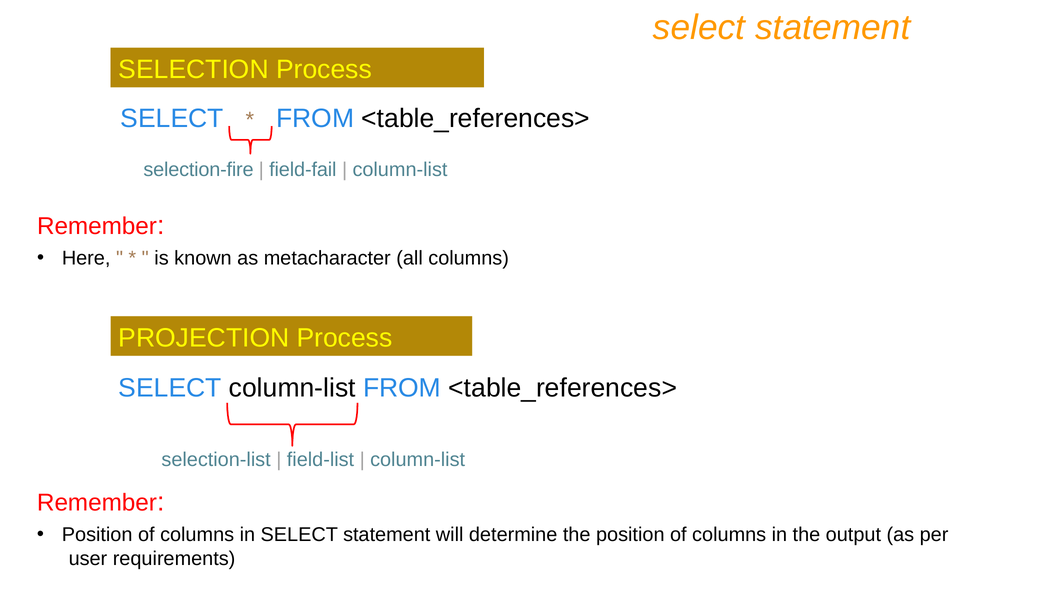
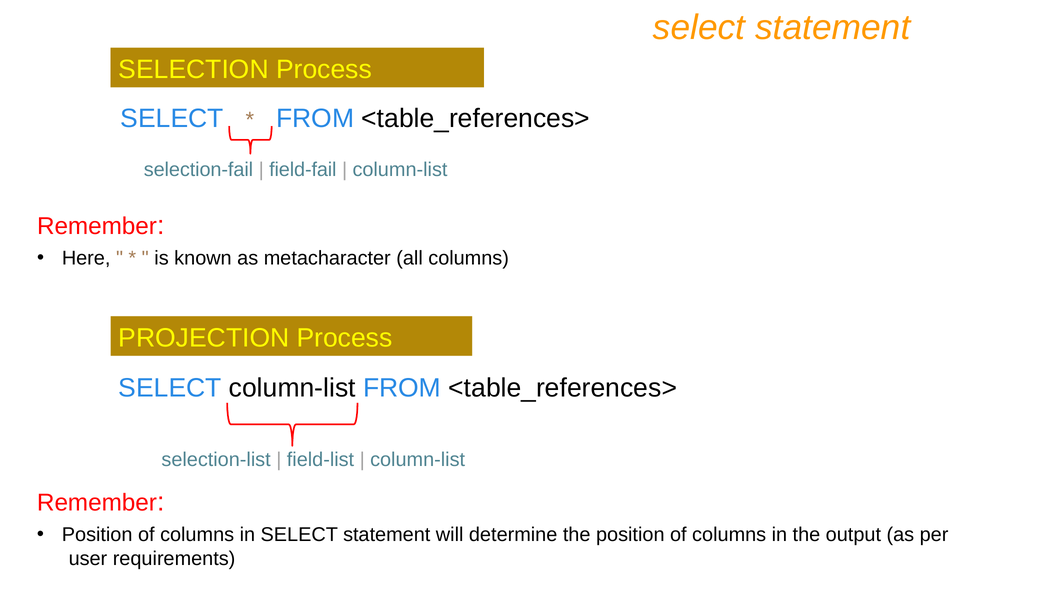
selection-fire: selection-fire -> selection-fail (198, 170)
